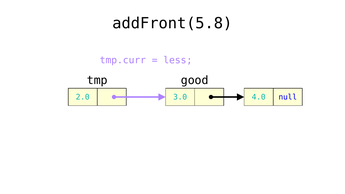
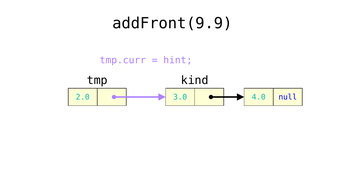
addFront(5.8: addFront(5.8 -> addFront(9.9 (172, 23)
less: less -> hint (178, 60)
good: good -> kind (195, 80)
